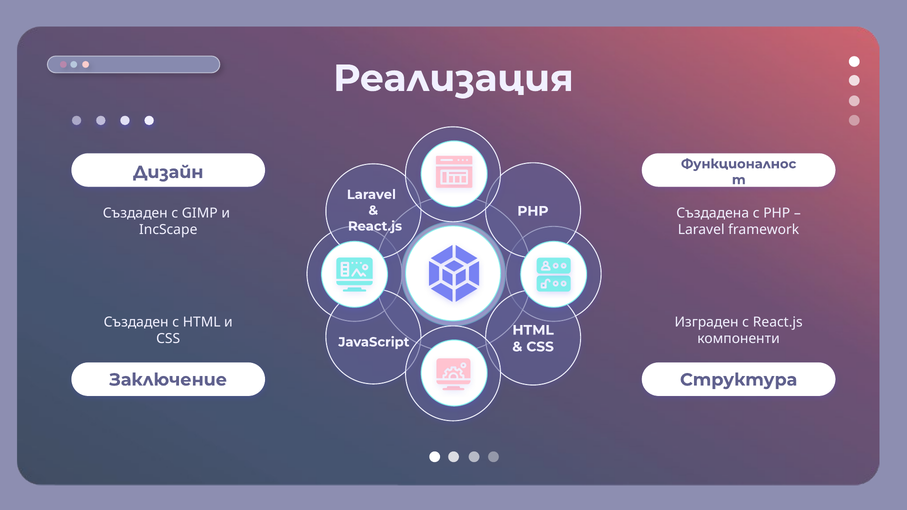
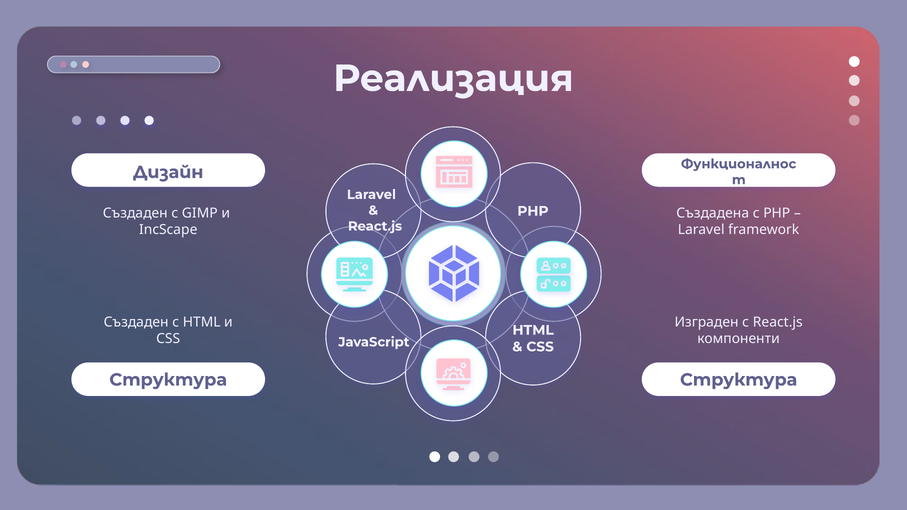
Заключение: Заключение -> Структура (168, 380)
